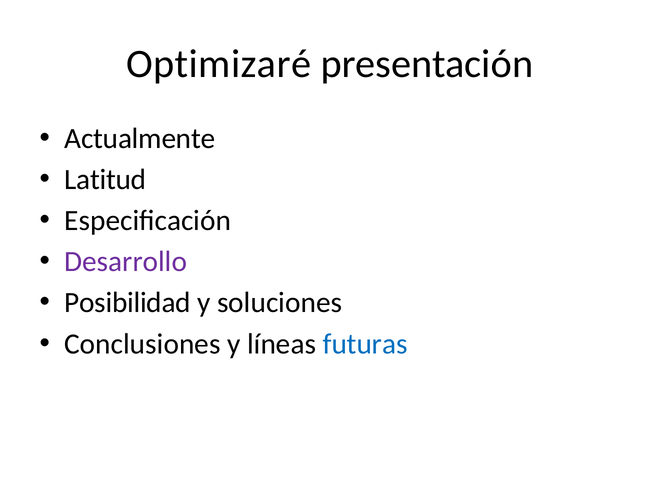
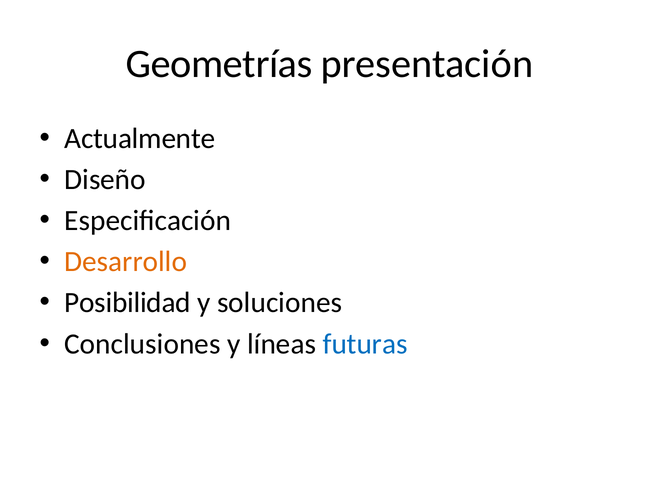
Optimizaré: Optimizaré -> Geometrías (219, 64)
Latitud: Latitud -> Diseño (105, 180)
Desarrollo colour: purple -> orange (126, 262)
